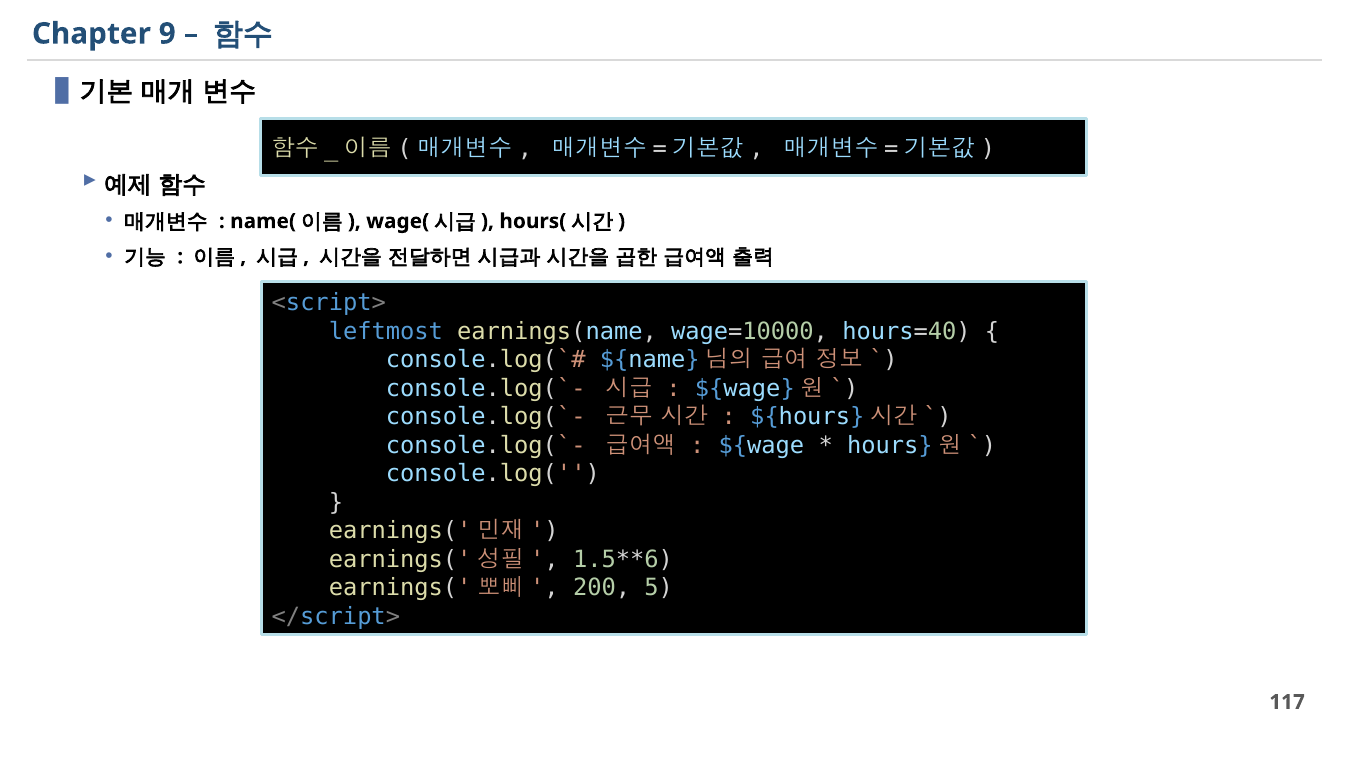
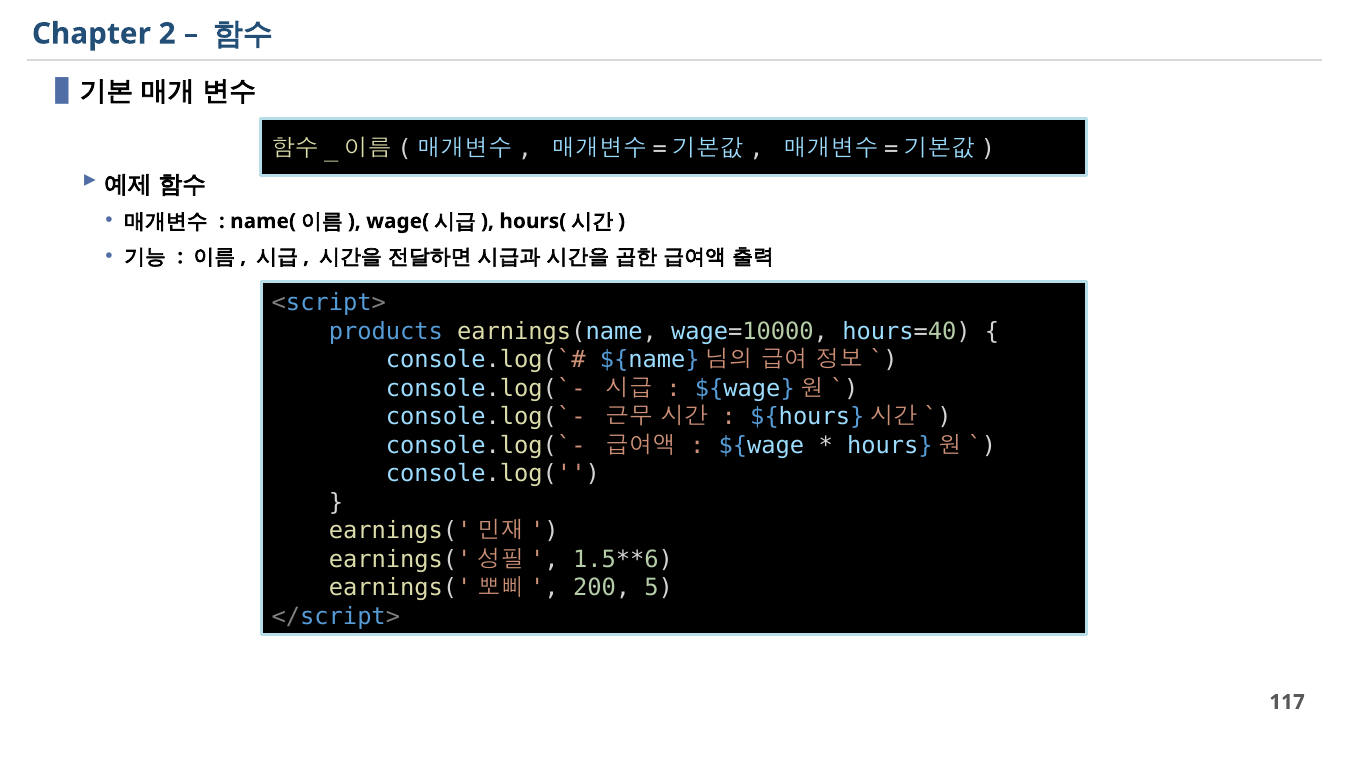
9: 9 -> 2 (167, 34)
leftmost: leftmost -> products (386, 331)
